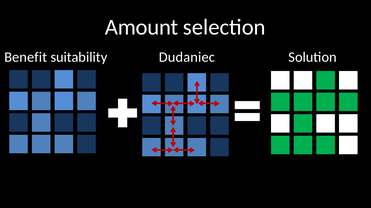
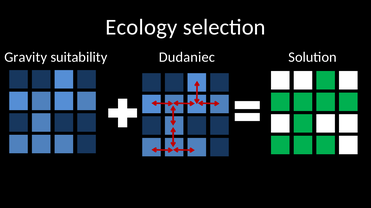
Amount: Amount -> Ecology (141, 27)
Benefit: Benefit -> Gravity (26, 57)
